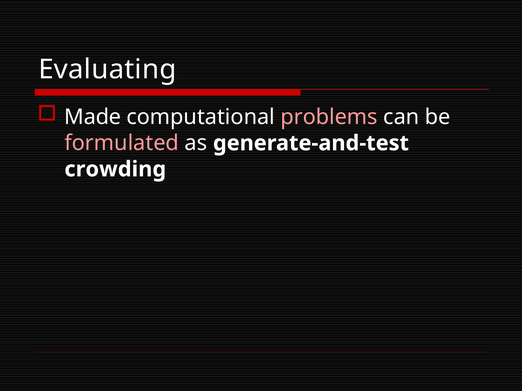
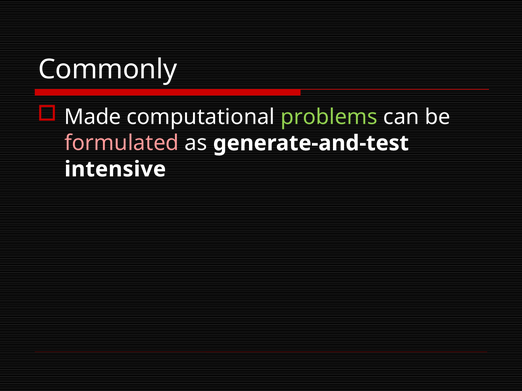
Evaluating: Evaluating -> Commonly (108, 70)
problems colour: pink -> light green (329, 117)
crowding: crowding -> intensive (115, 169)
